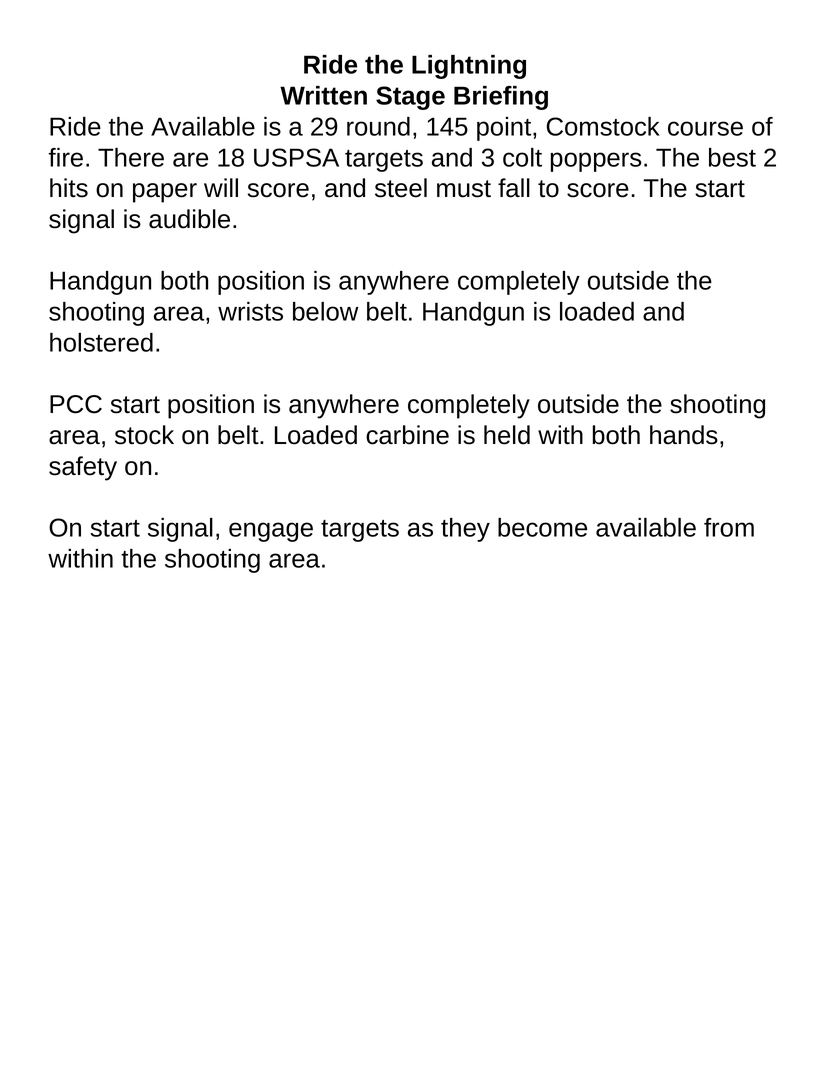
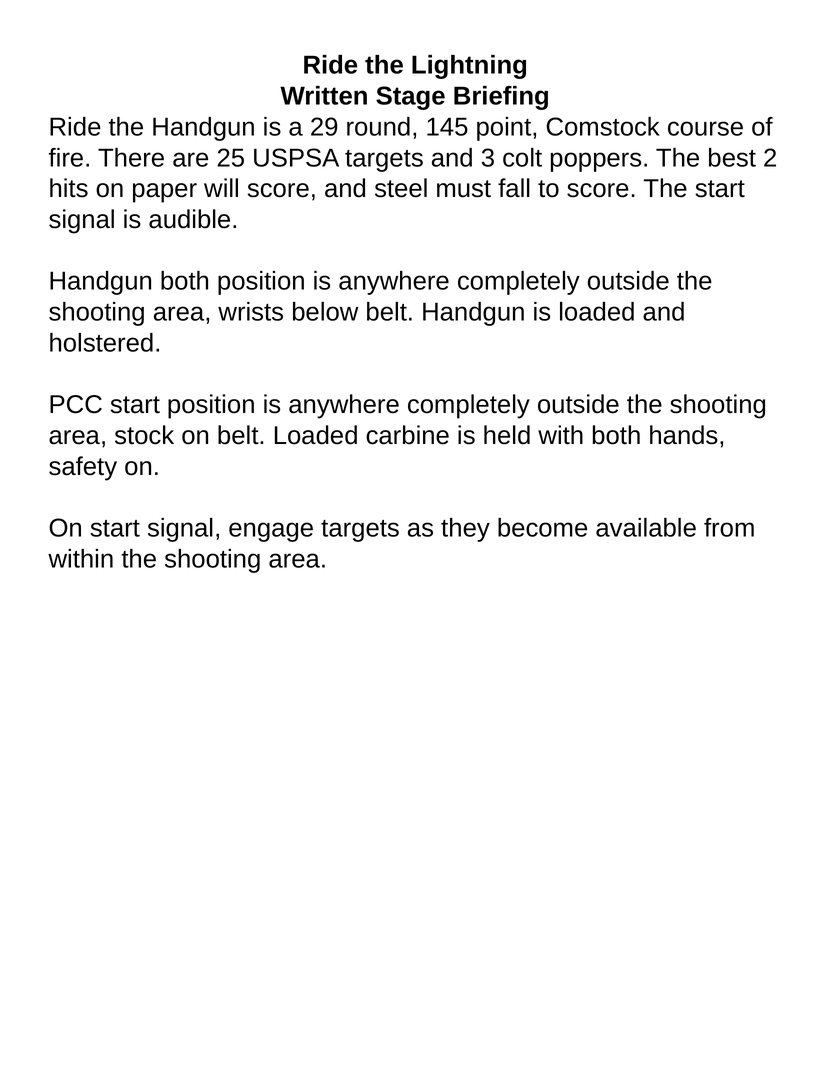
the Available: Available -> Handgun (204, 127)
18: 18 -> 25 (231, 158)
